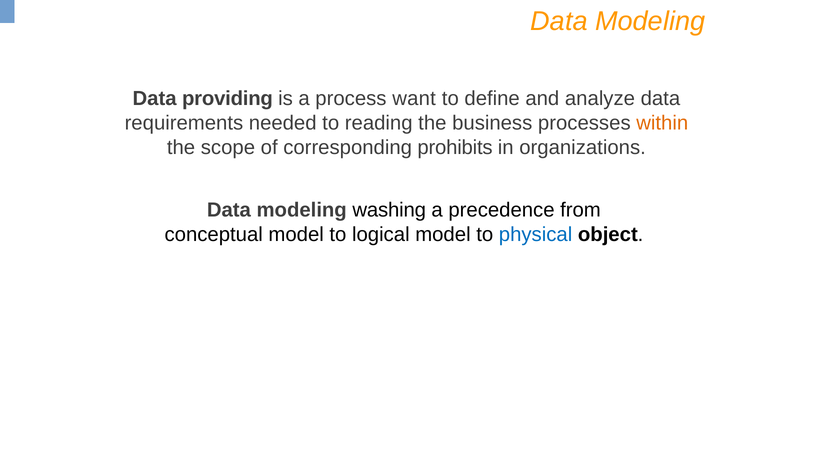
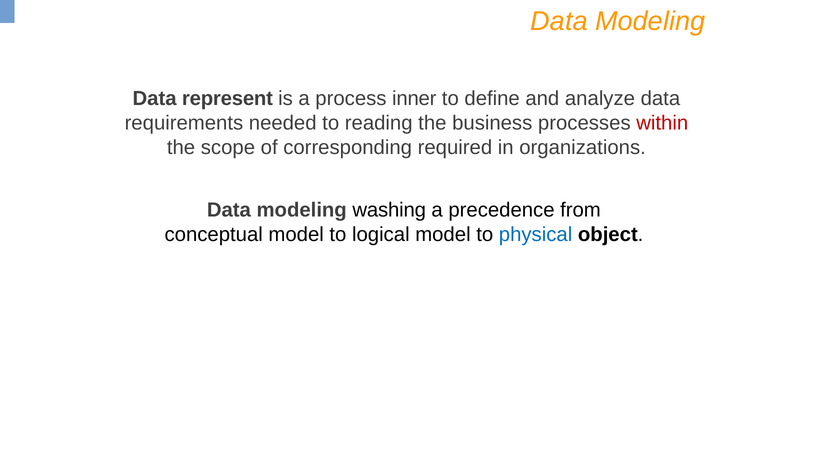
providing: providing -> represent (227, 99)
want: want -> inner (414, 99)
within colour: orange -> red (662, 123)
prohibits: prohibits -> required (455, 147)
